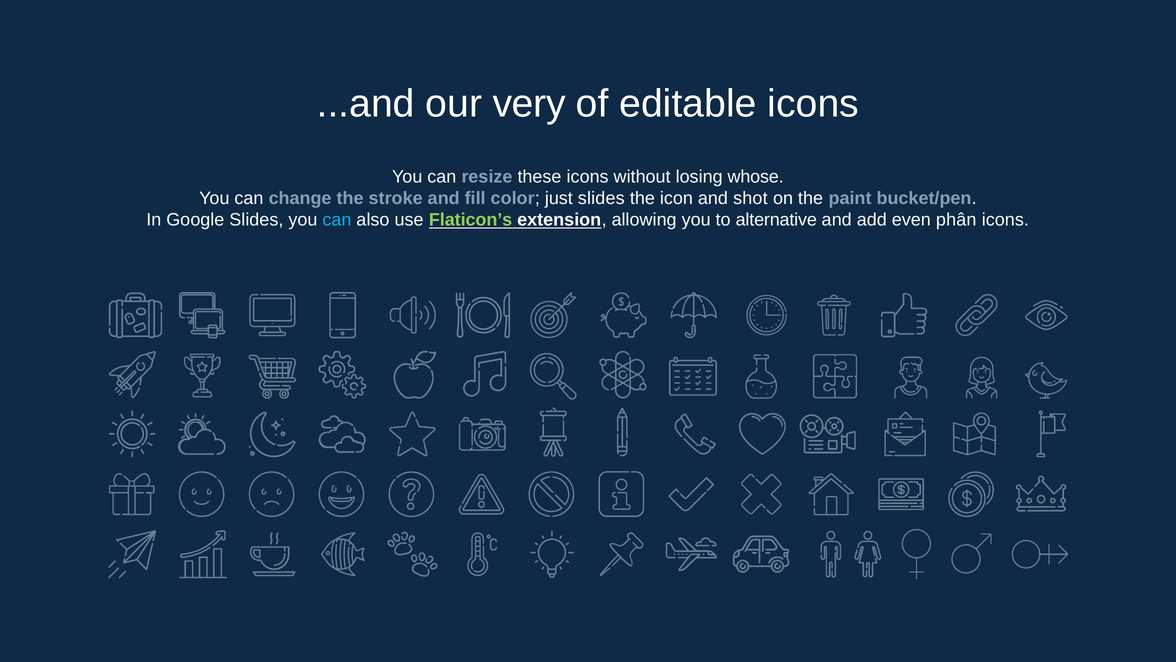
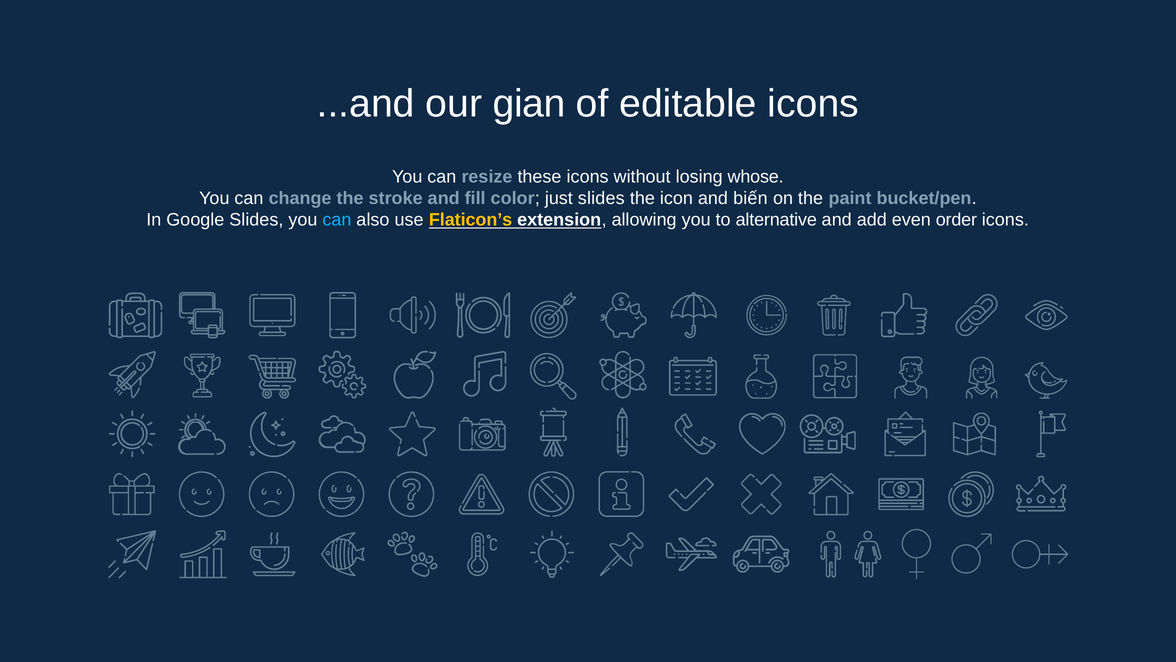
very: very -> gian (529, 104)
shot: shot -> biến (750, 198)
Flaticon’s colour: light green -> yellow (471, 220)
phân: phân -> order (956, 220)
